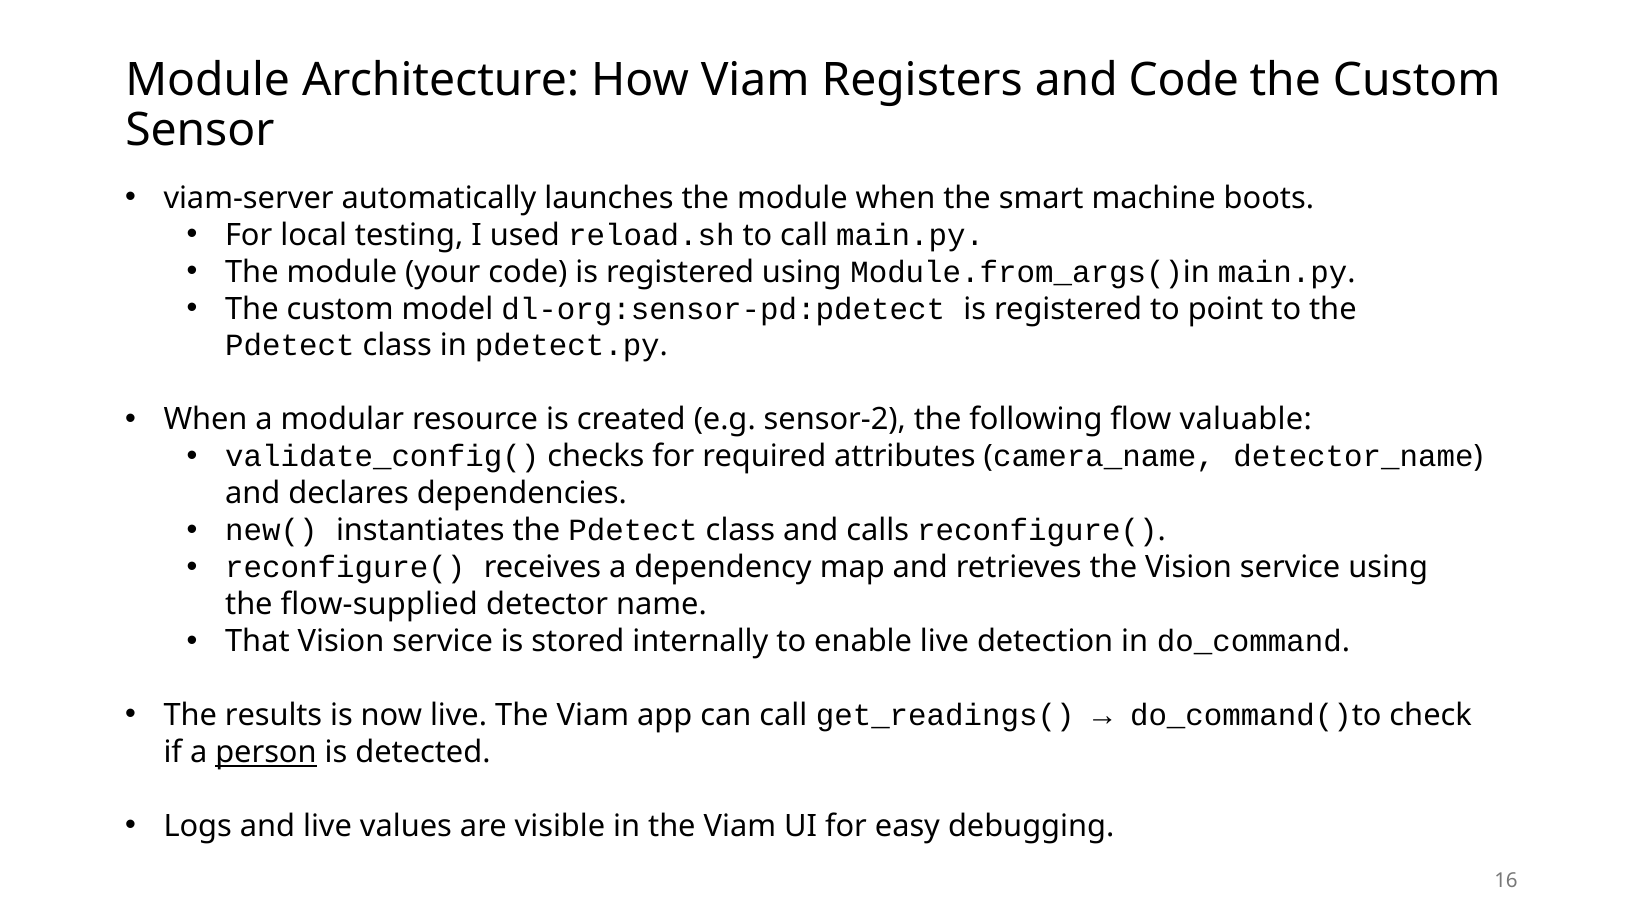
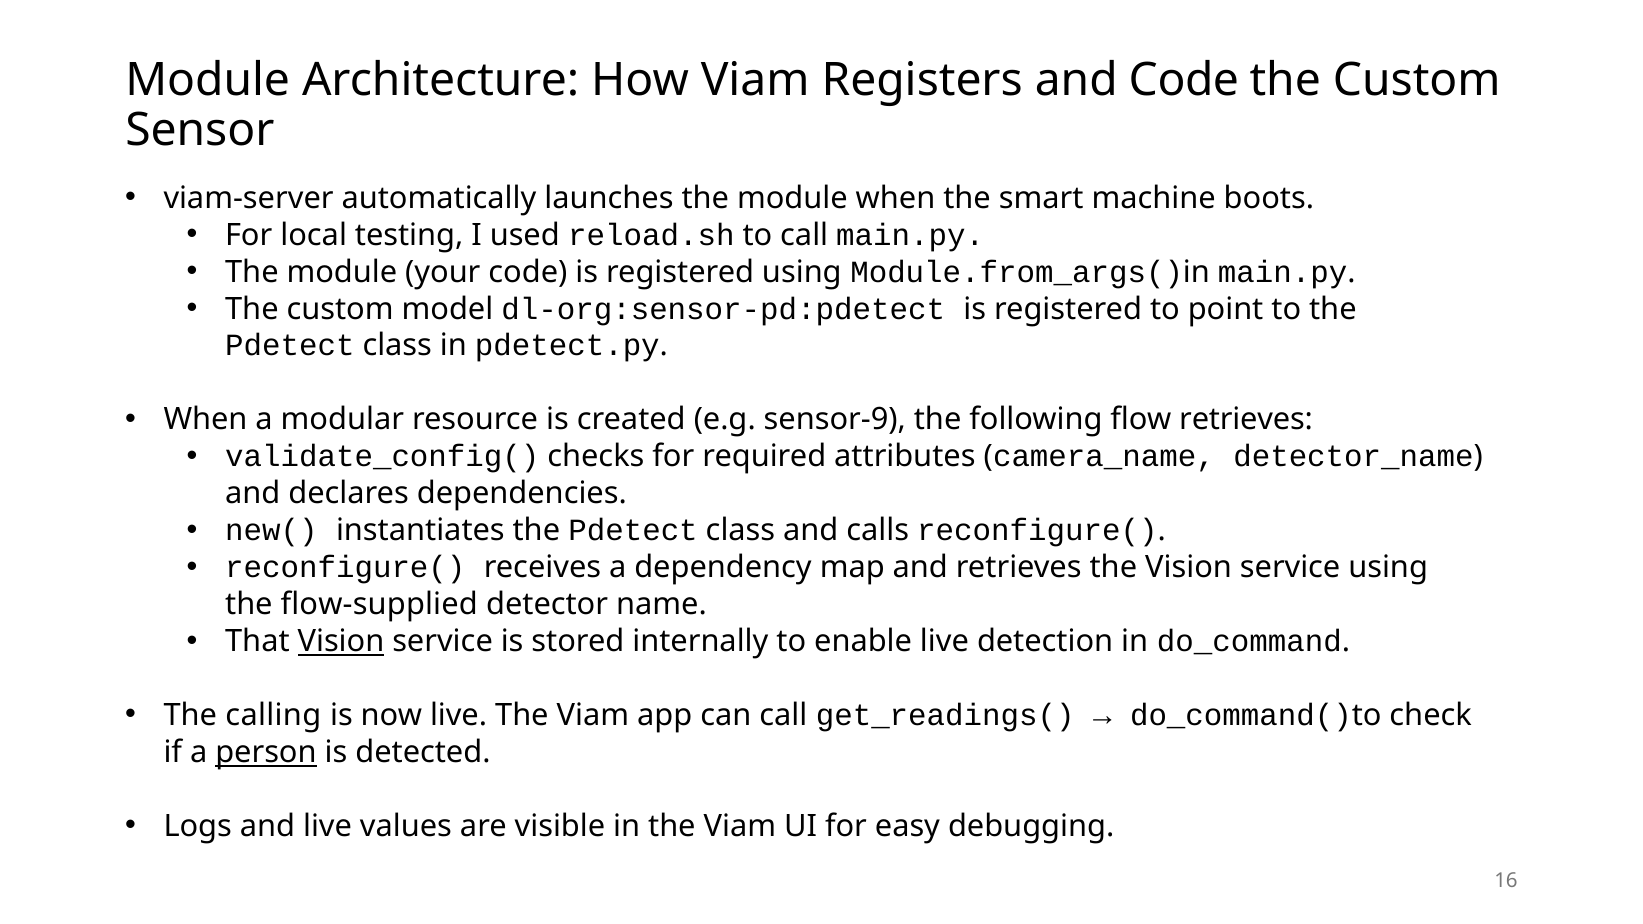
sensor-2: sensor-2 -> sensor-9 (835, 420)
flow valuable: valuable -> retrieves (1246, 420)
Vision underline: none -> present (341, 642)
results: results -> calling (273, 716)
